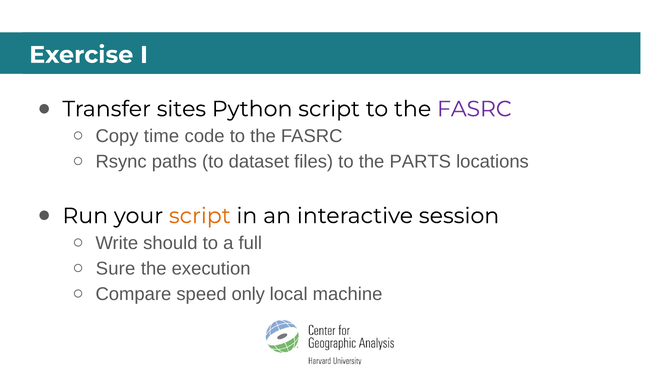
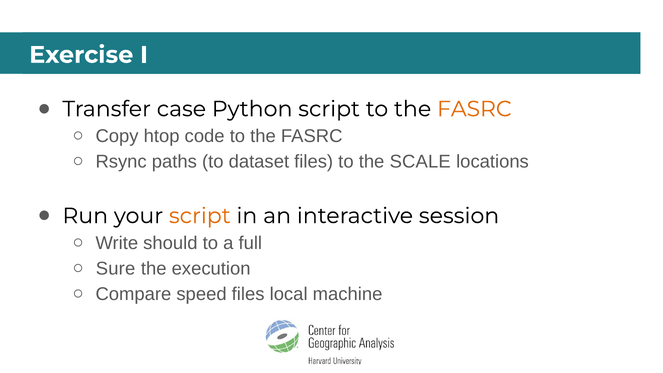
sites: sites -> case (181, 109)
FASRC colour: purple -> orange (474, 109)
time: time -> htop (162, 136)
PARTS: PARTS -> SCALE (420, 162)
speed only: only -> files (248, 294)
